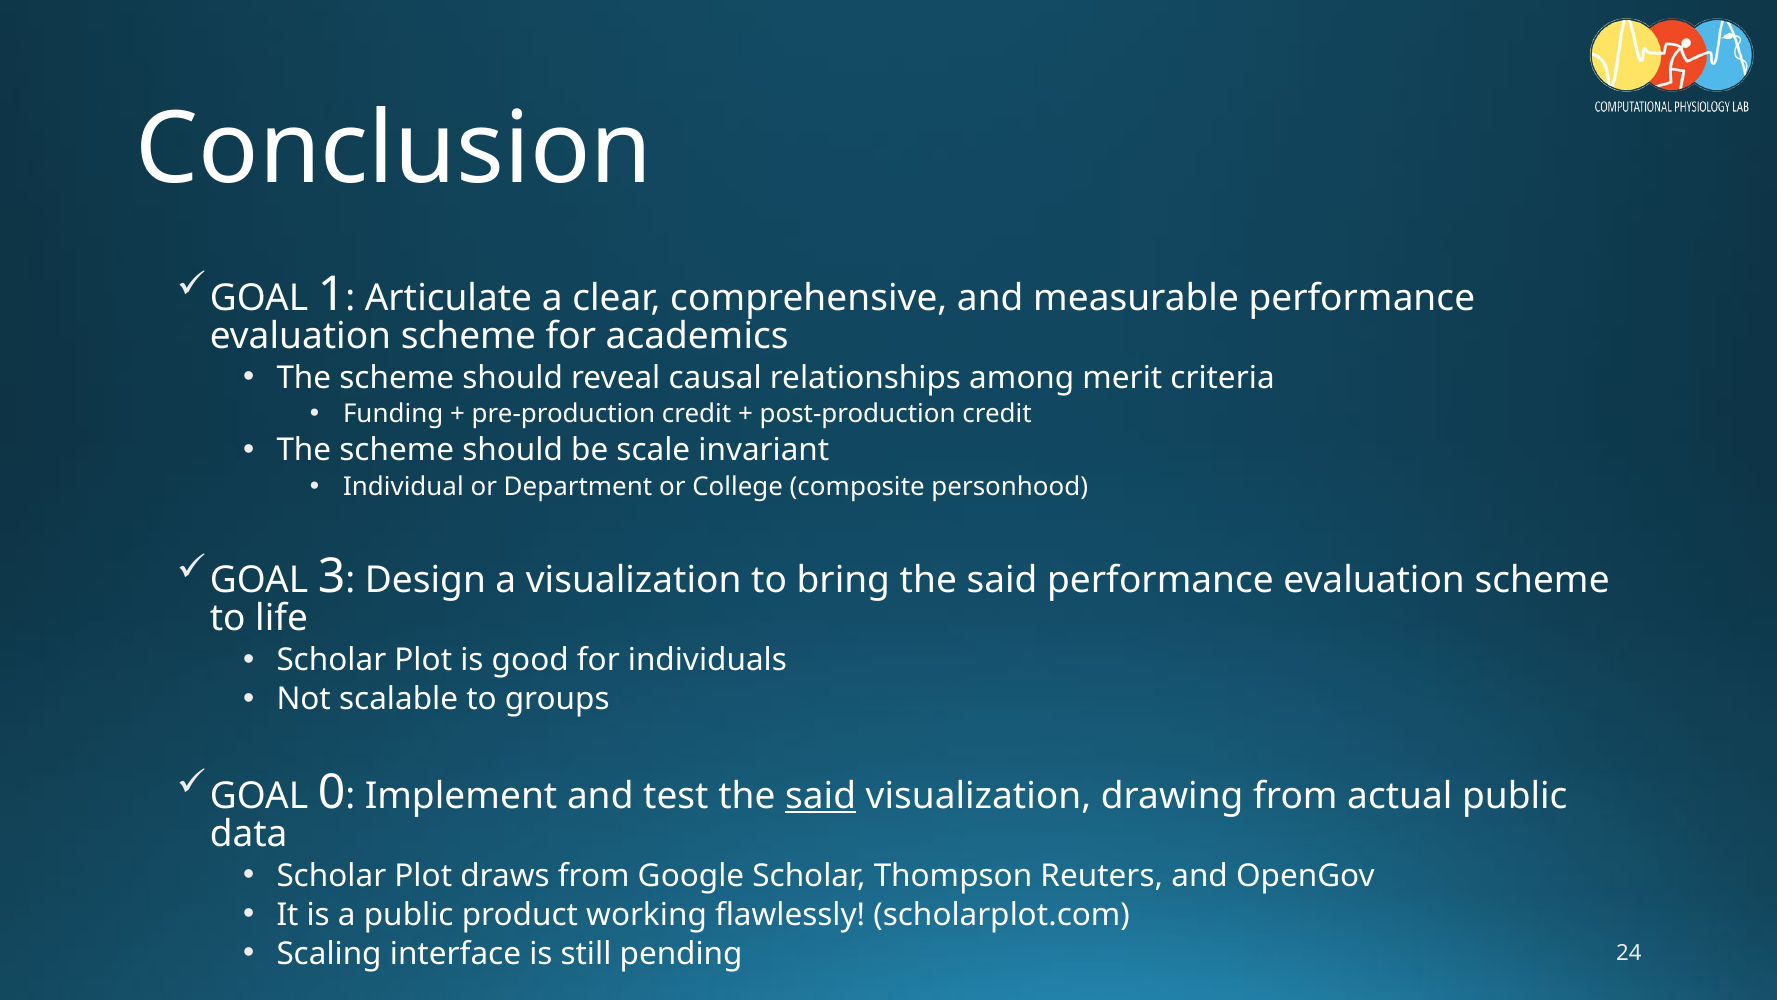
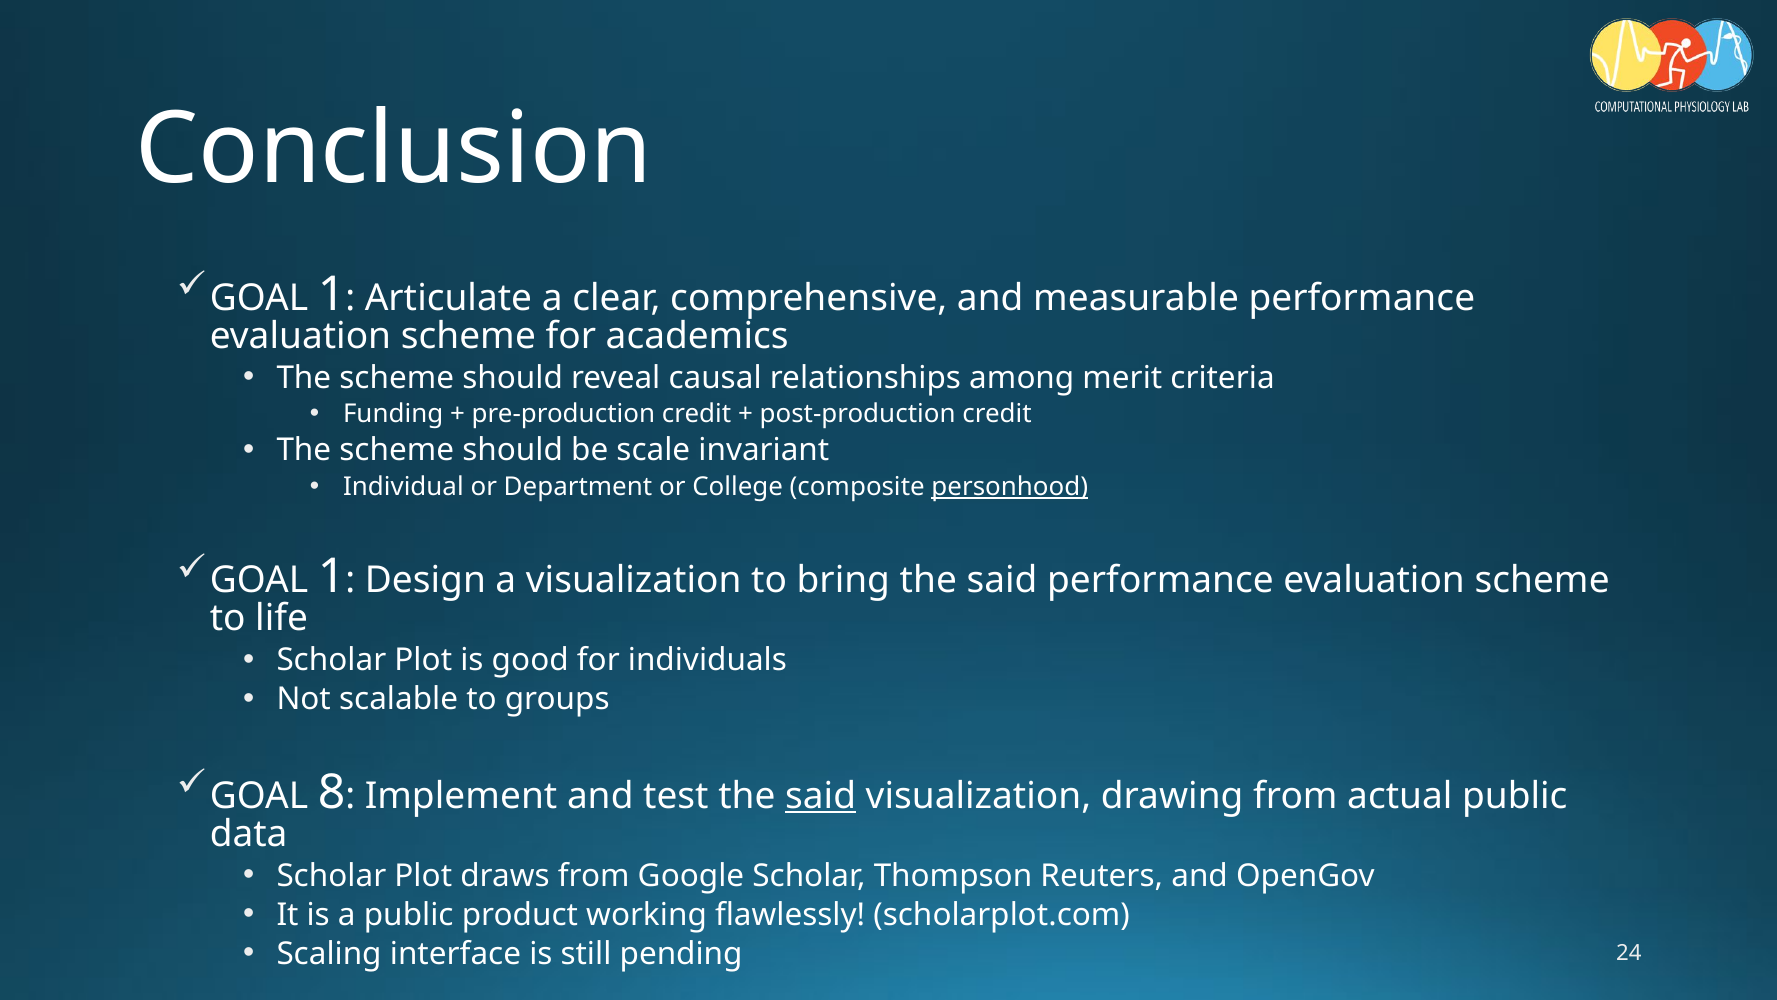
personhood underline: none -> present (1010, 487)
3: 3 -> 1 (332, 577)
0: 0 -> 8 (332, 792)
